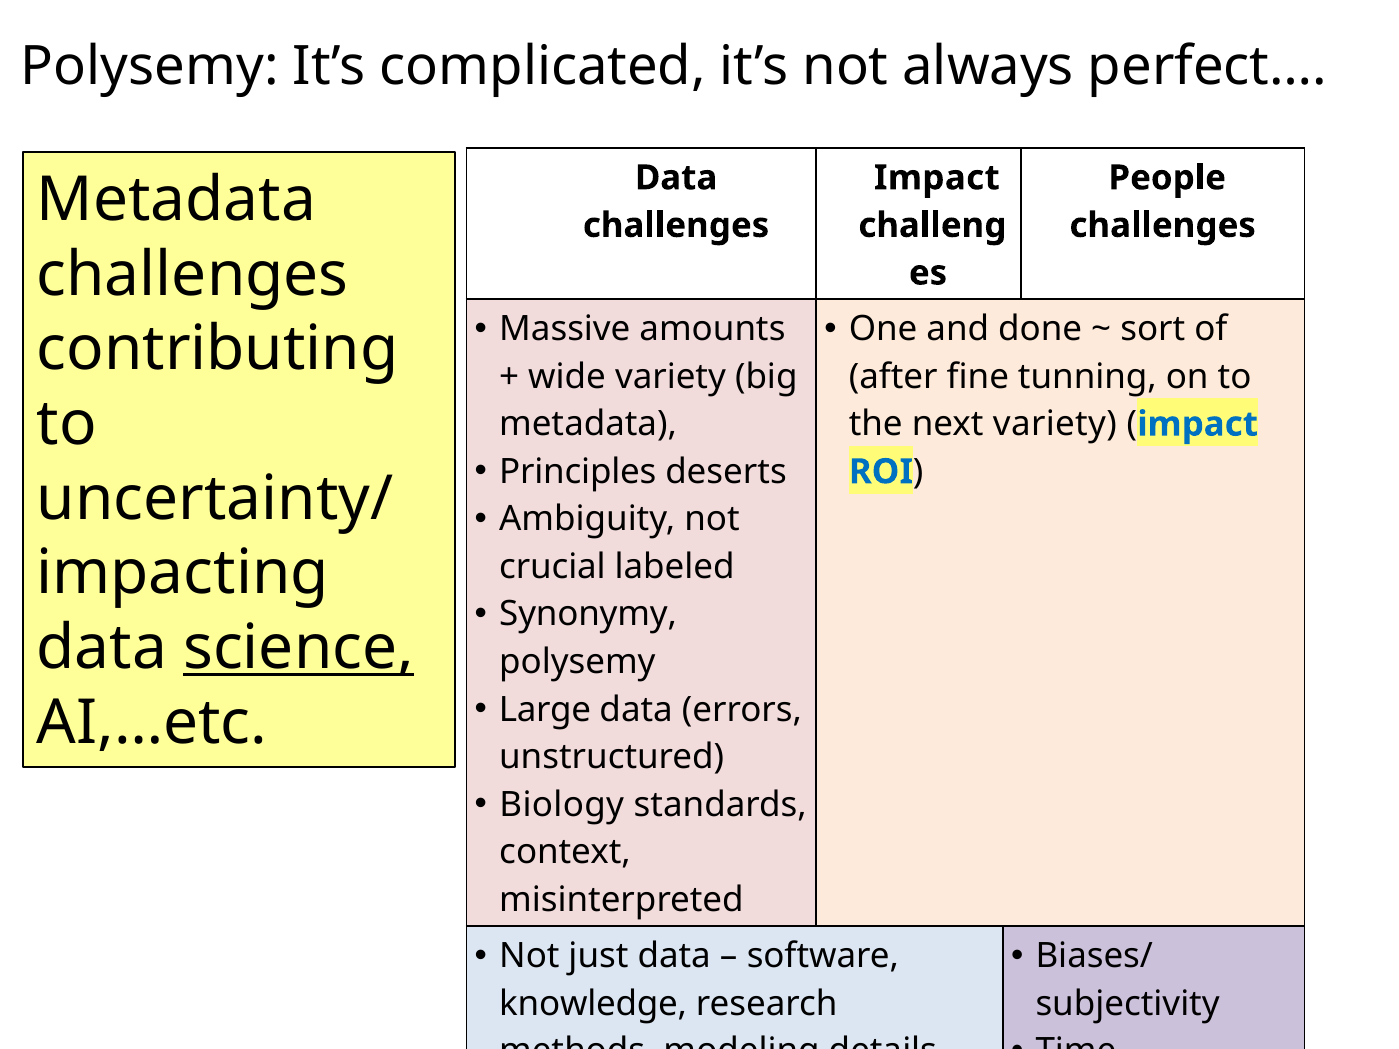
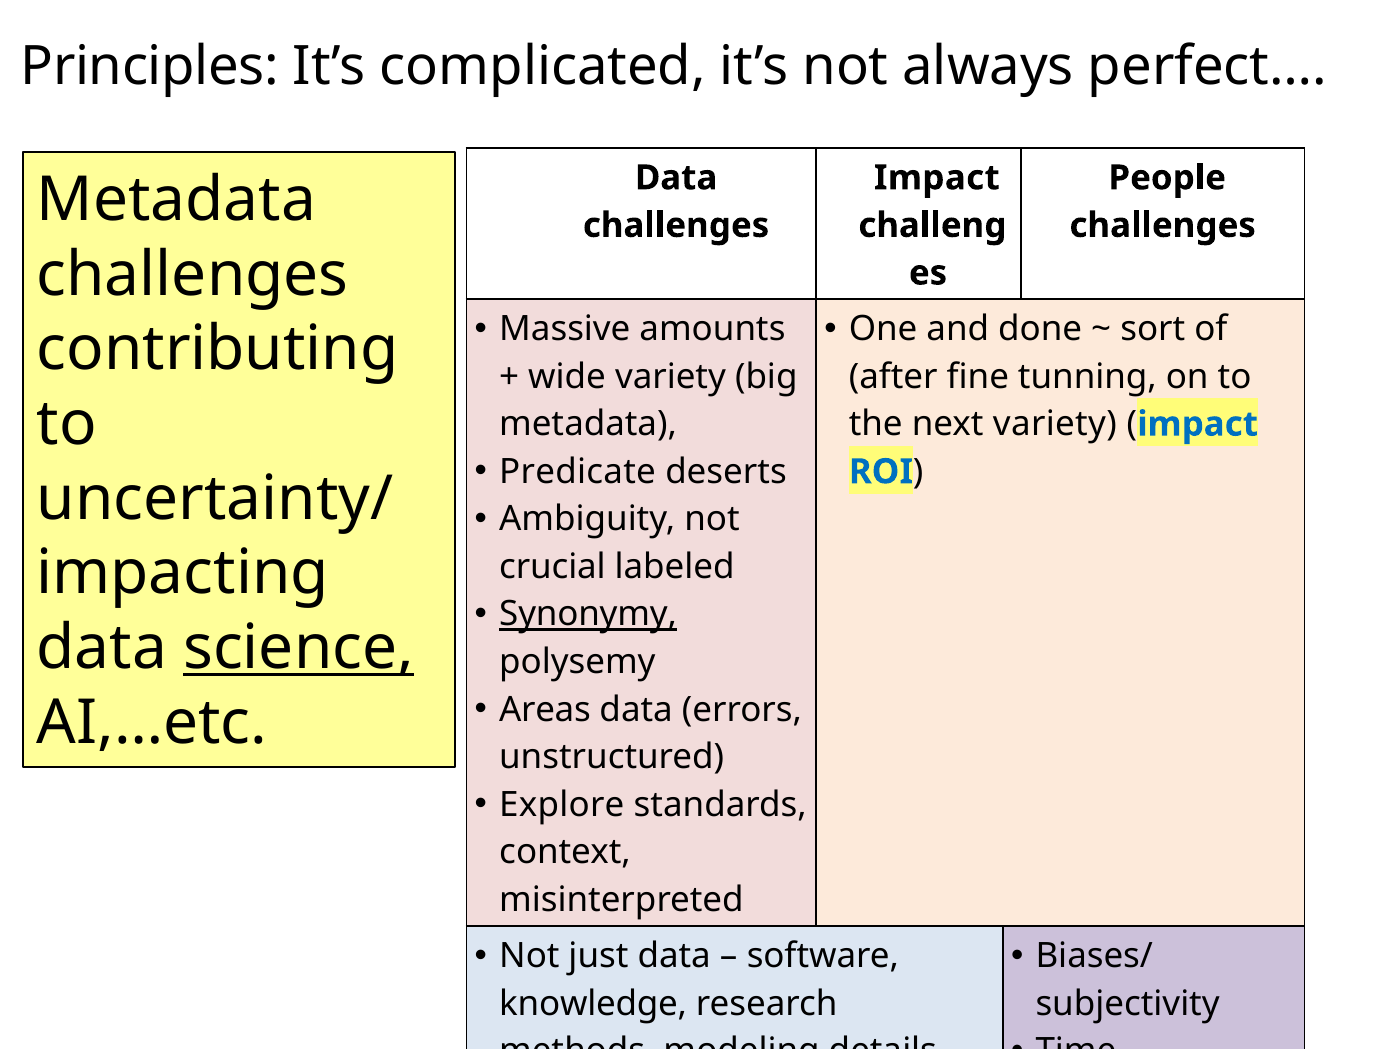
Polysemy: Polysemy -> Principles (150, 67)
Principles: Principles -> Predicate (578, 472)
Synonymy underline: none -> present (588, 615)
Large: Large -> Areas (545, 710)
Biology: Biology -> Explore (562, 805)
